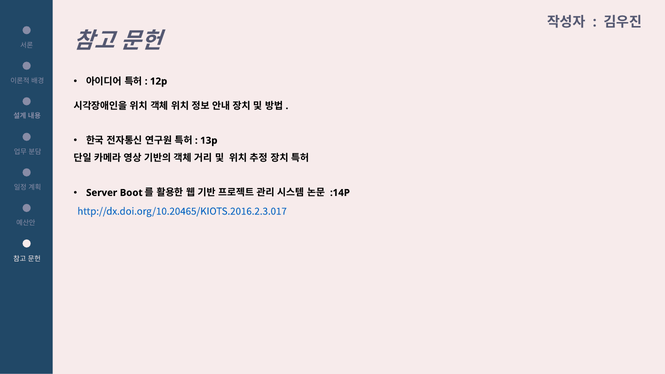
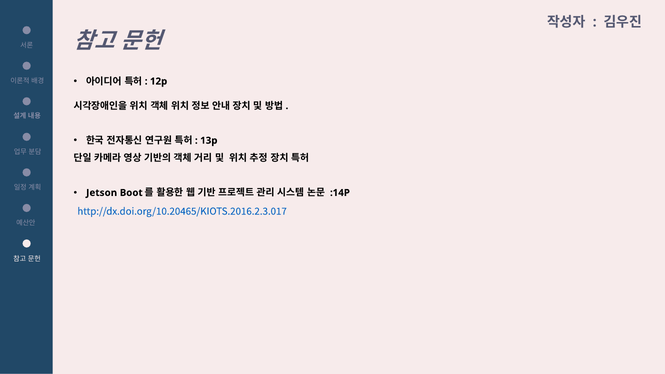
Server: Server -> Jetson (102, 193)
